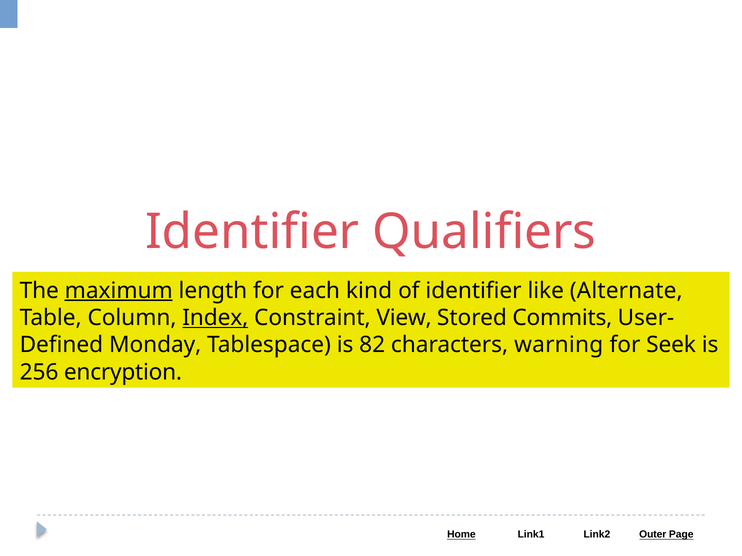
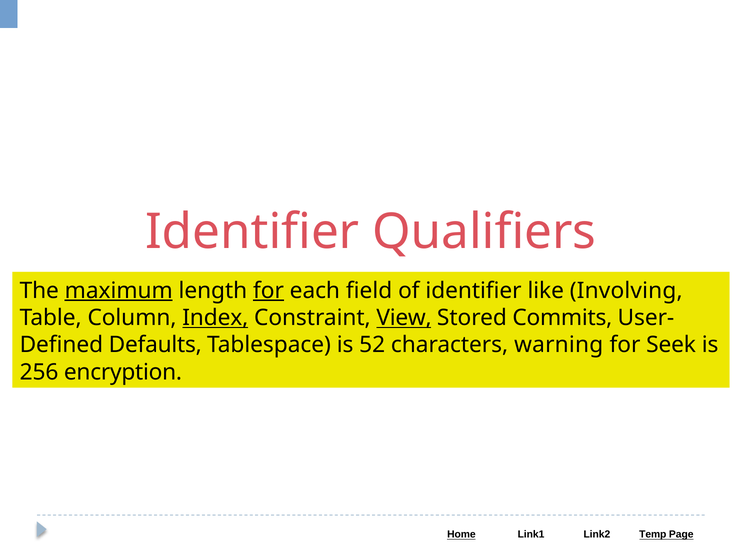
for underline: none -> present (268, 291)
kind: kind -> field (369, 291)
Alternate: Alternate -> Involving (626, 291)
View underline: none -> present (404, 318)
Monday: Monday -> Defaults (155, 345)
82: 82 -> 52 (372, 345)
Outer: Outer -> Temp (653, 535)
